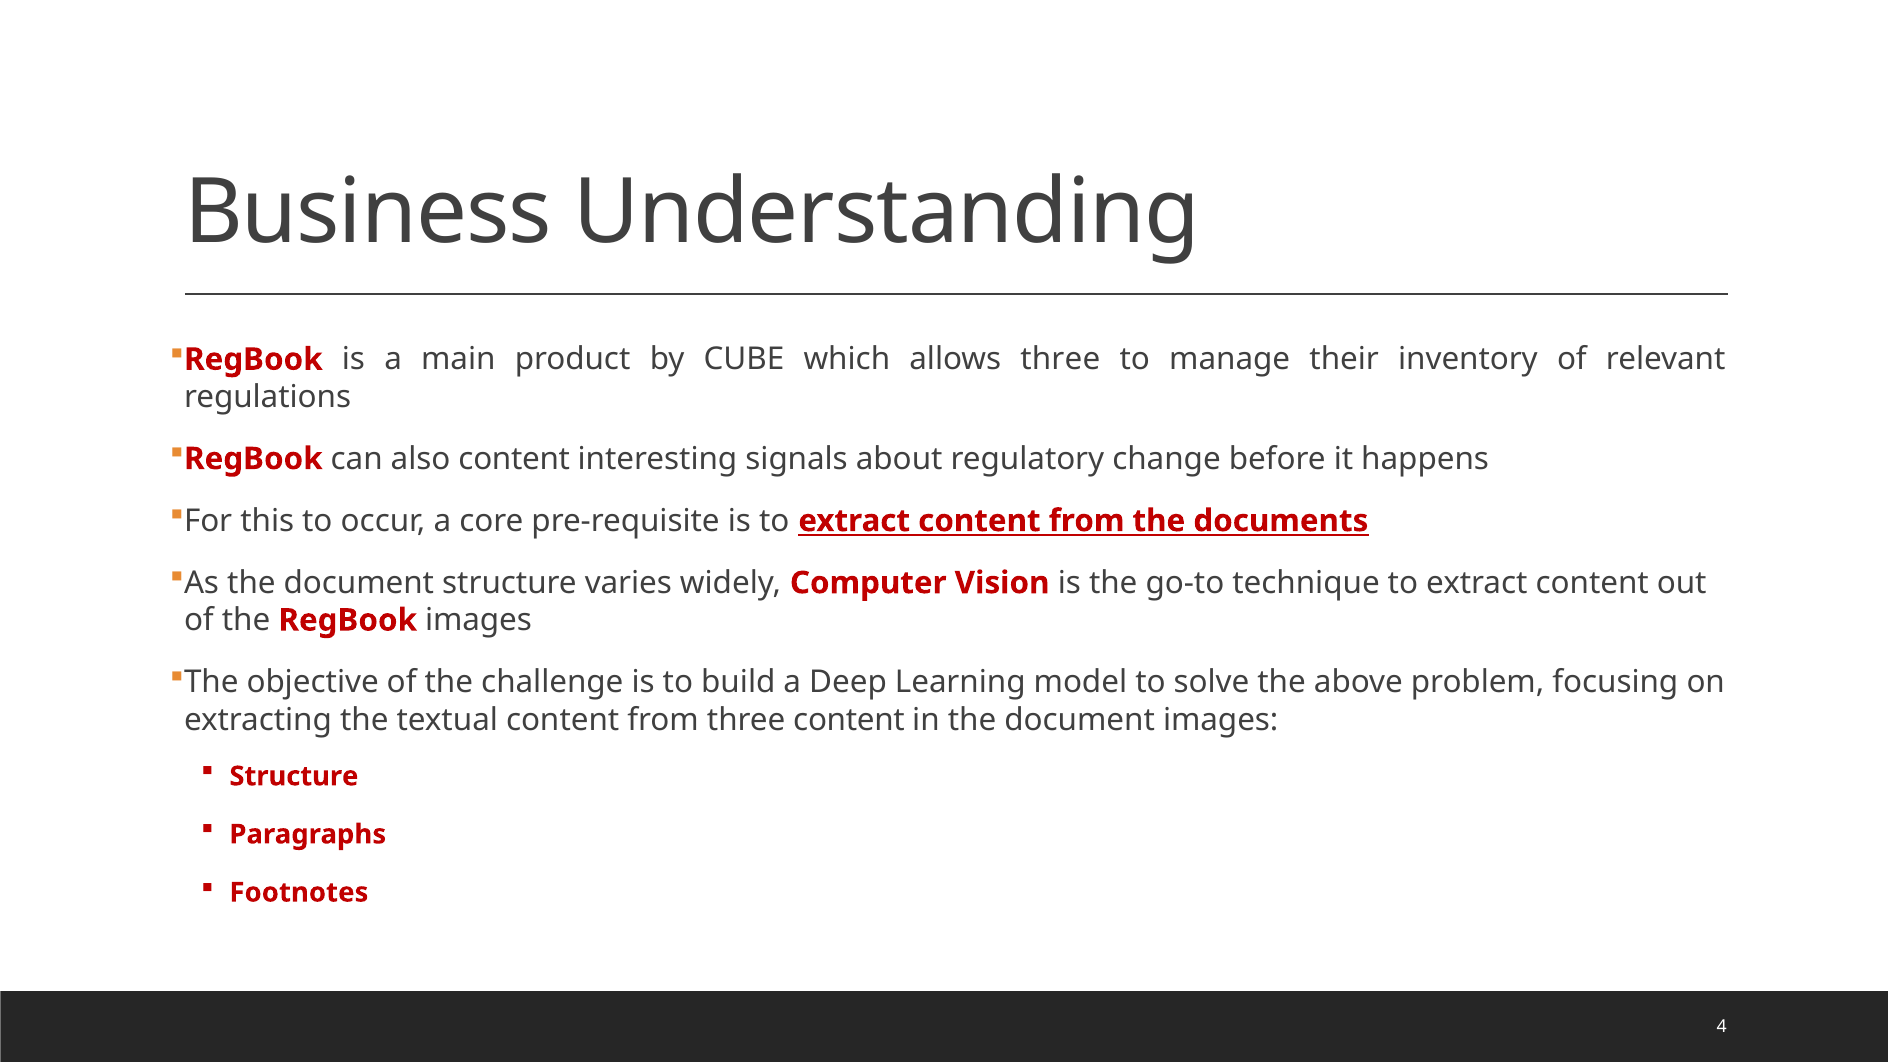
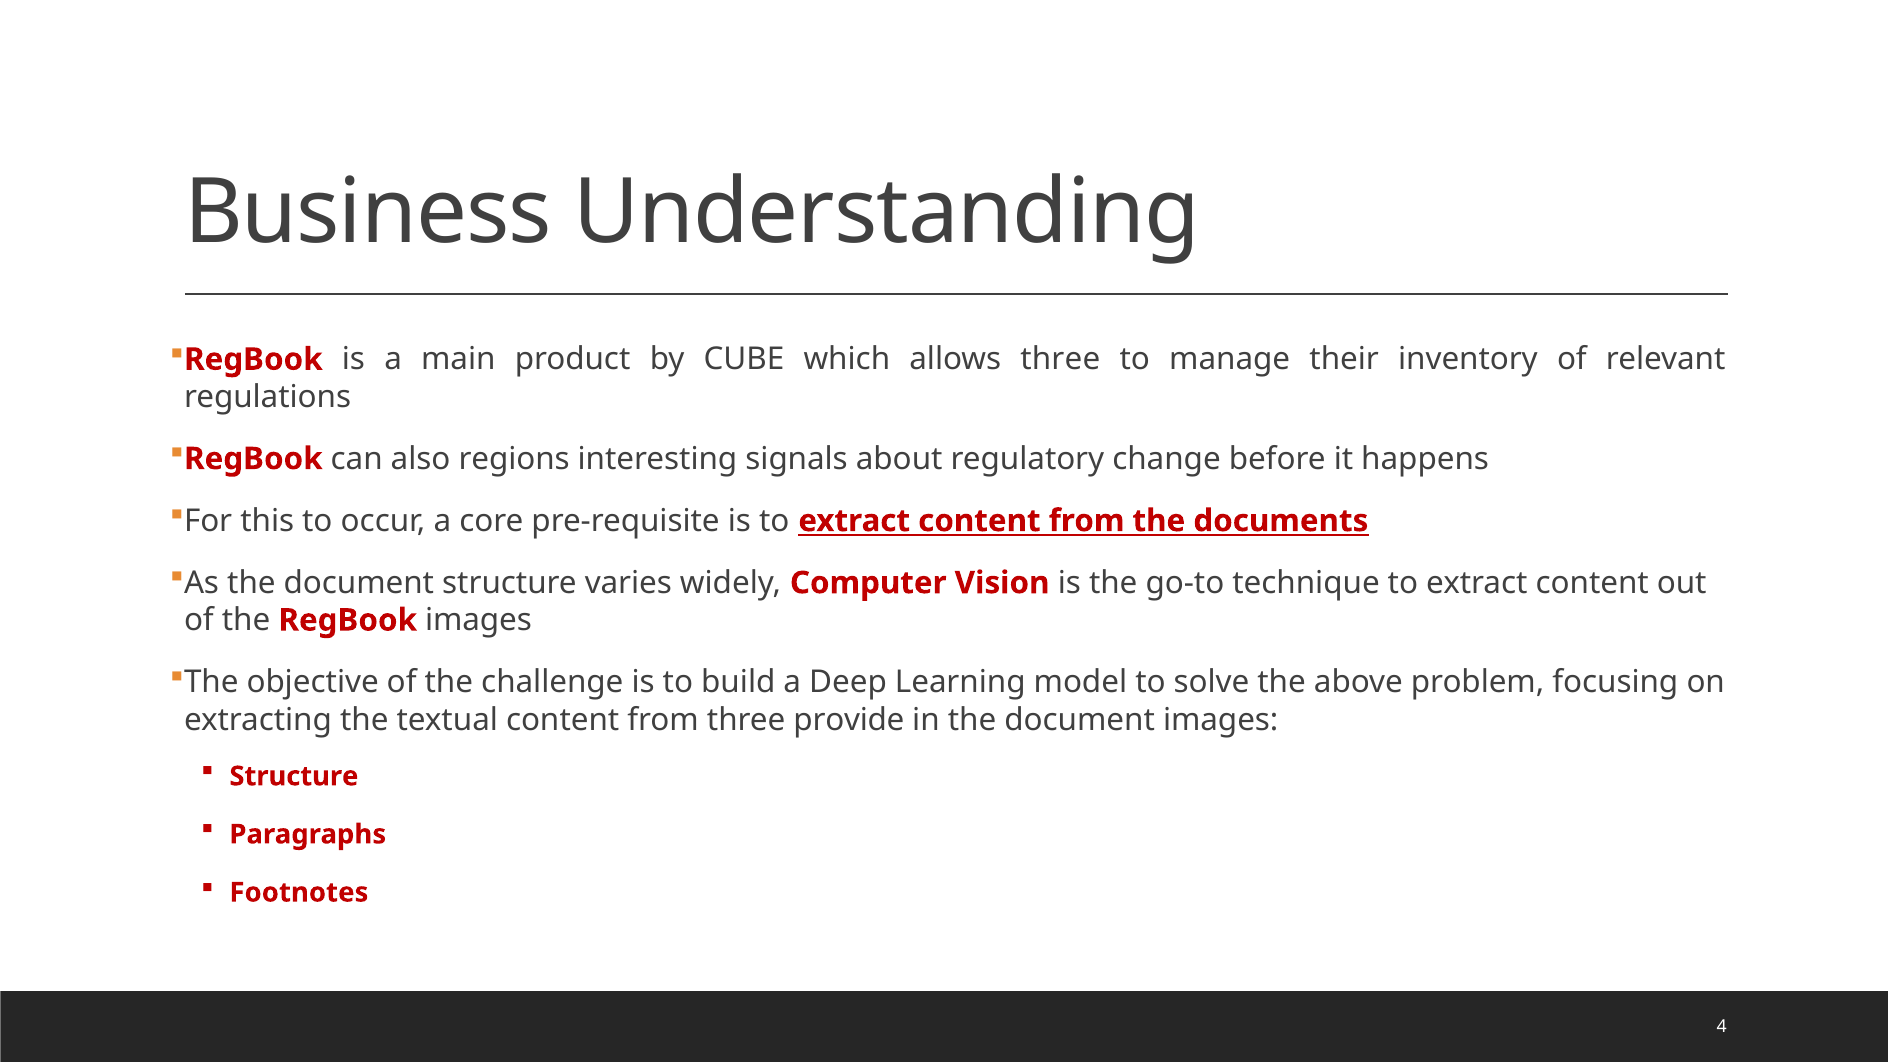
also content: content -> regions (514, 459)
three content: content -> provide (849, 720)
